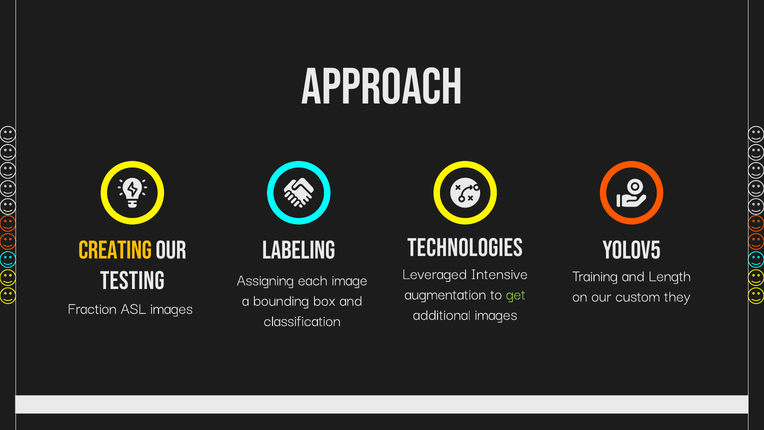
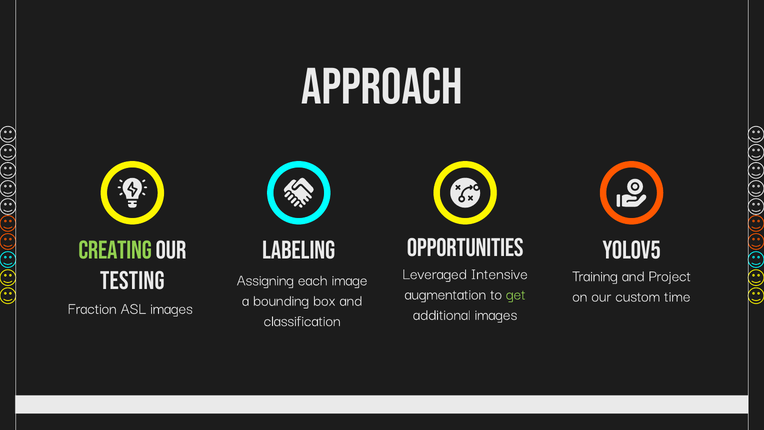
Technologies: Technologies -> Opportunities (465, 248)
Creating colour: yellow -> light green (115, 250)
Length: Length -> Project (670, 275)
they: they -> time (677, 296)
